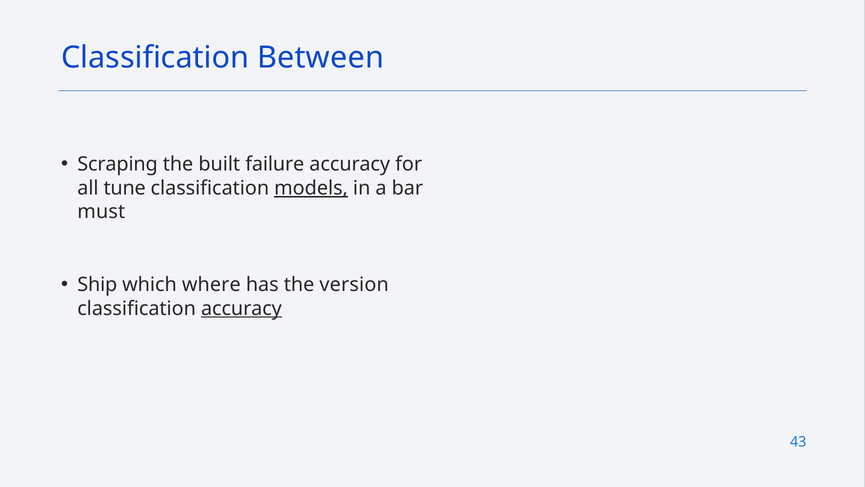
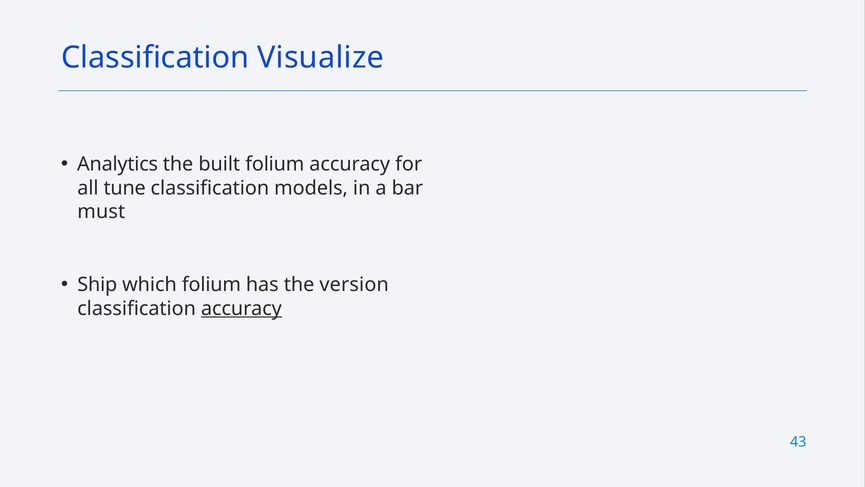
Between: Between -> Visualize (321, 58)
Scraping: Scraping -> Analytics (118, 164)
built failure: failure -> folium (275, 164)
models underline: present -> none (311, 188)
which where: where -> folium (211, 284)
